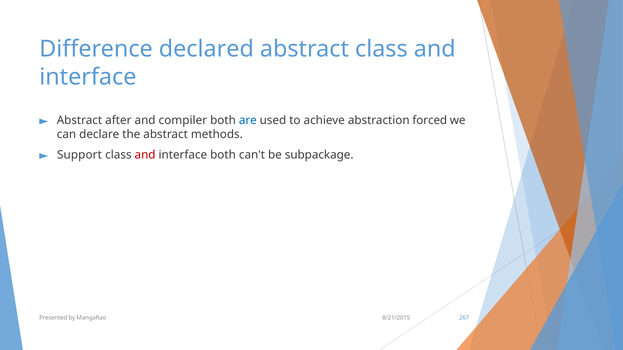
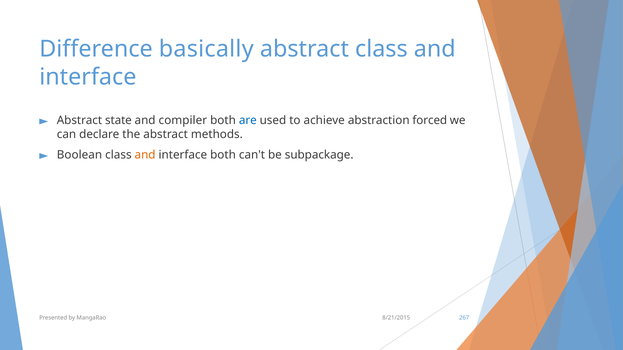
declared: declared -> basically (206, 49)
after: after -> state (118, 121)
Support: Support -> Boolean (79, 155)
and colour: red -> orange (145, 155)
